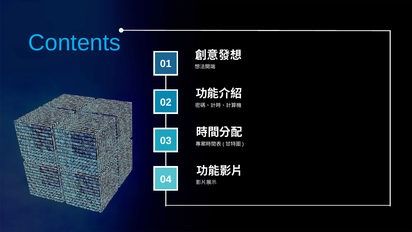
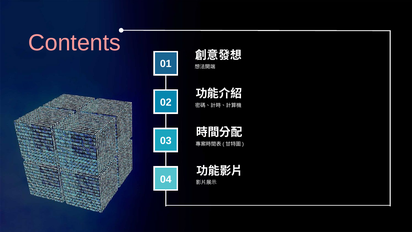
Contents colour: light blue -> pink (74, 43)
